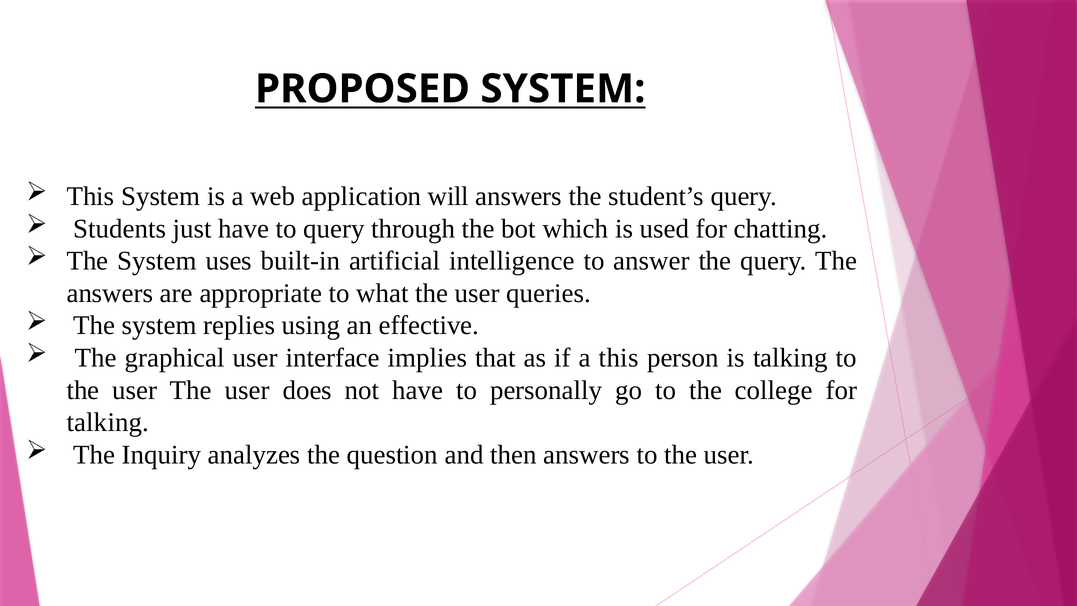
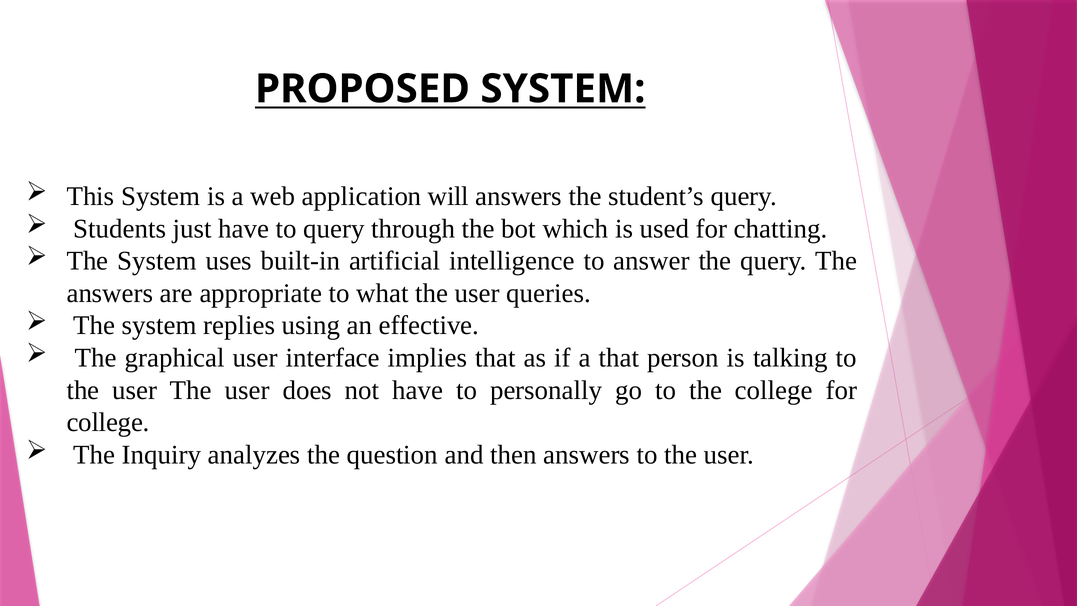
a this: this -> that (619, 358)
talking: talking -> college (108, 422)
